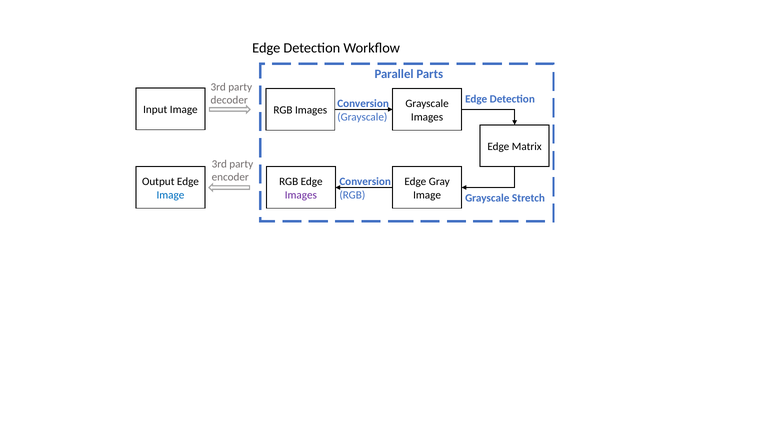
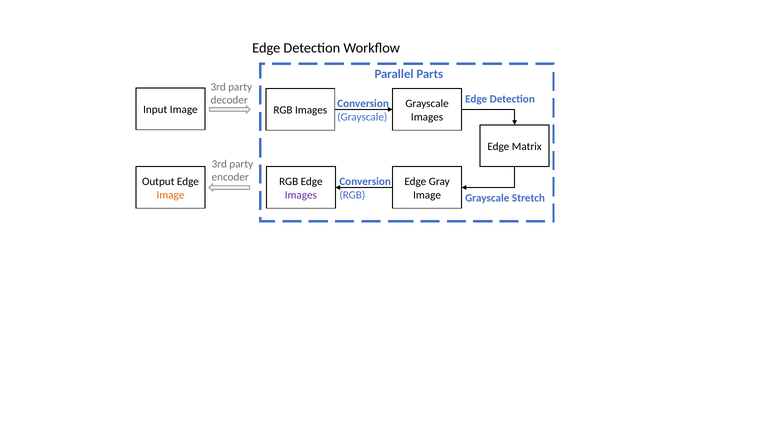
Image colour: blue -> orange (170, 195)
